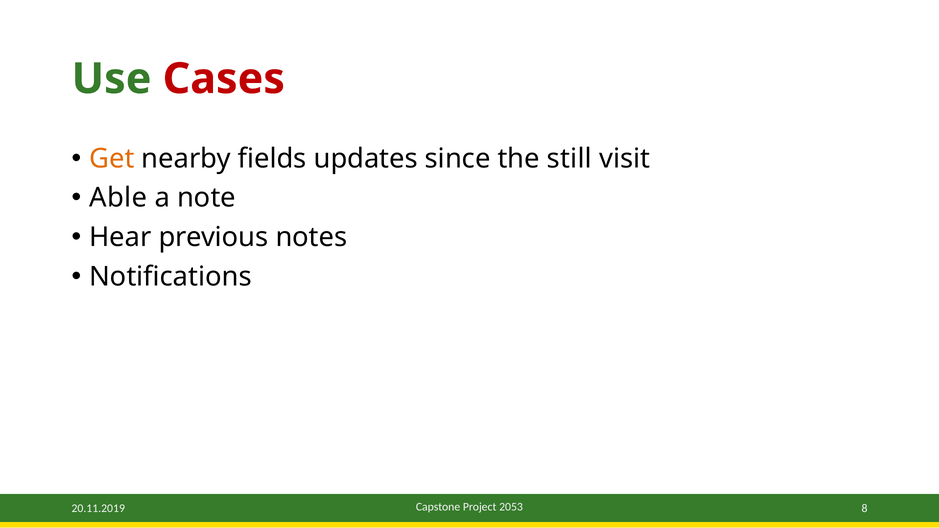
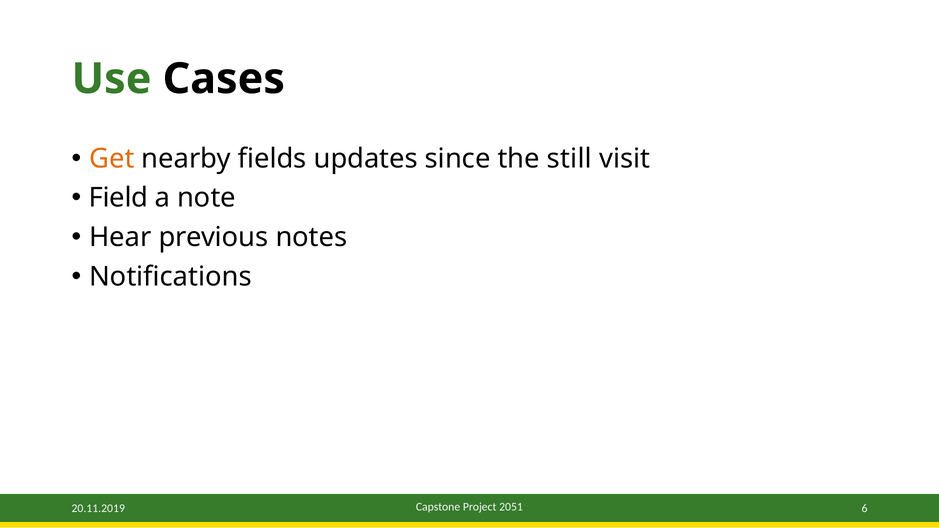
Cases colour: red -> black (224, 79)
Able: Able -> Field (119, 198)
2053: 2053 -> 2051 (511, 507)
8: 8 -> 6 (864, 508)
